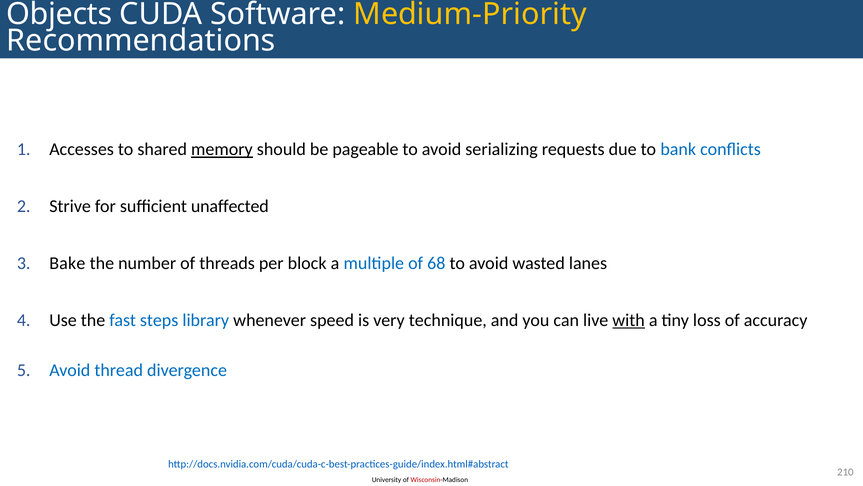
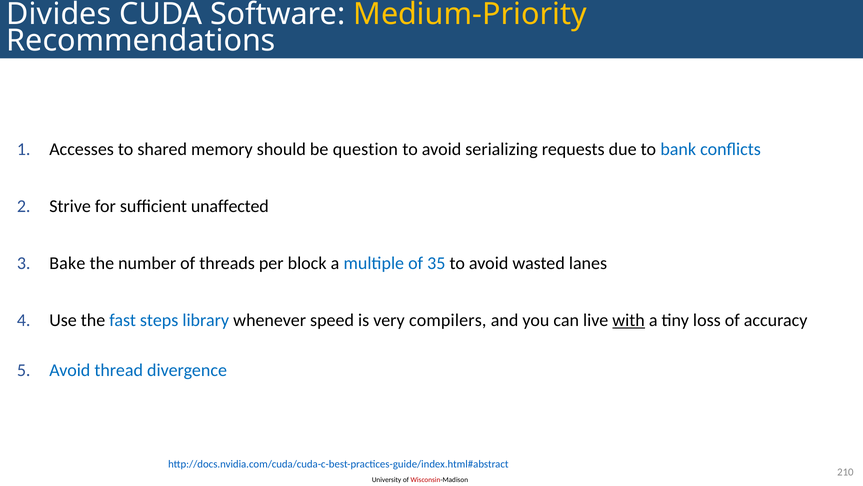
Objects: Objects -> Divides (59, 14)
memory underline: present -> none (222, 149)
pageable: pageable -> question (365, 149)
68: 68 -> 35 (436, 263)
technique: technique -> compilers (448, 320)
